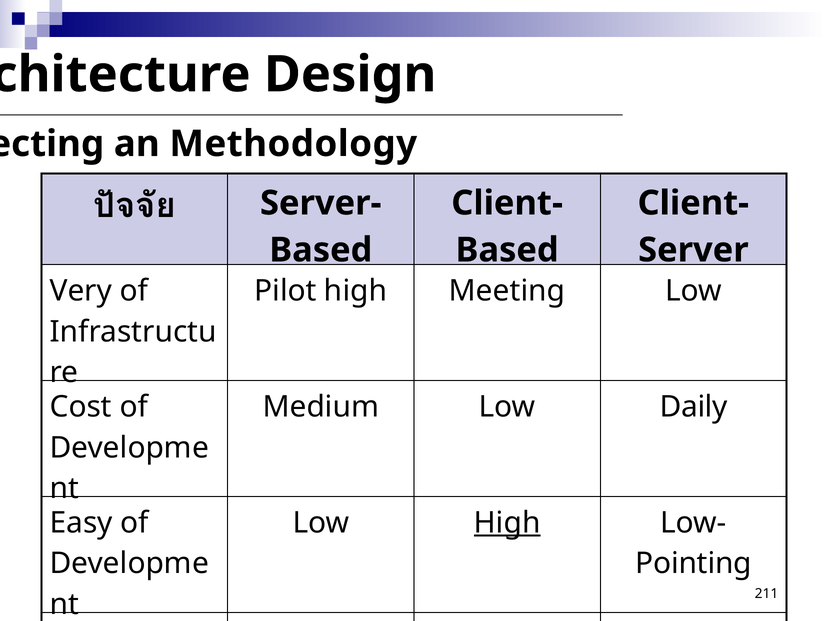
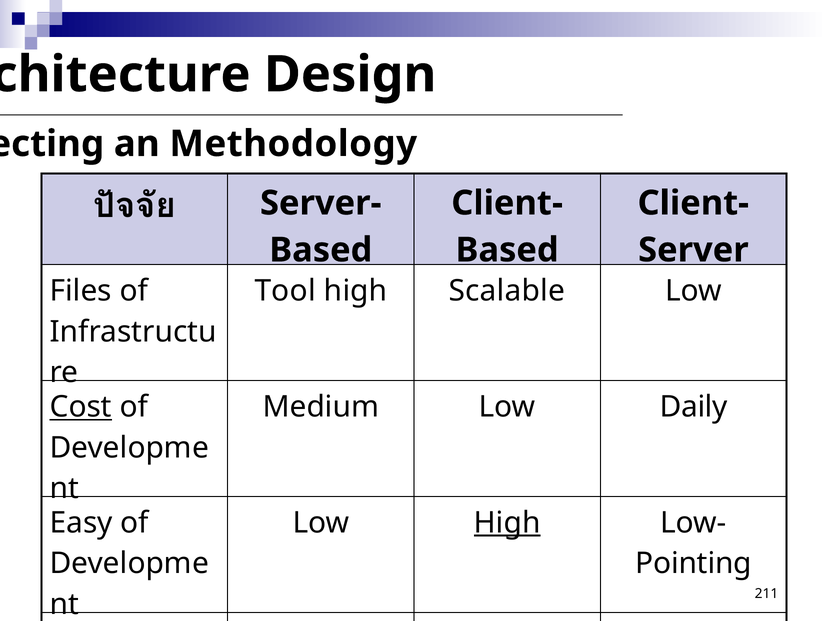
Very: Very -> Files (81, 291)
Pilot: Pilot -> Tool (285, 291)
Meeting: Meeting -> Scalable (507, 291)
Cost underline: none -> present (81, 407)
